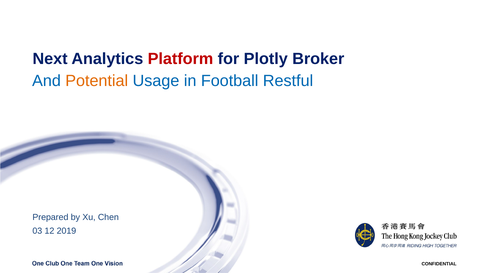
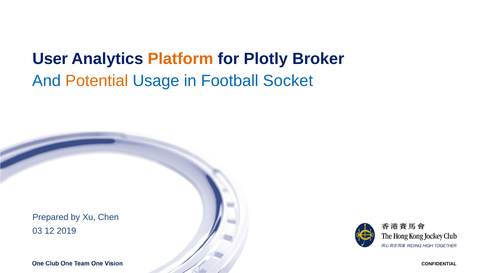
Next: Next -> User (50, 59)
Platform colour: red -> orange (180, 59)
Restful: Restful -> Socket (288, 81)
